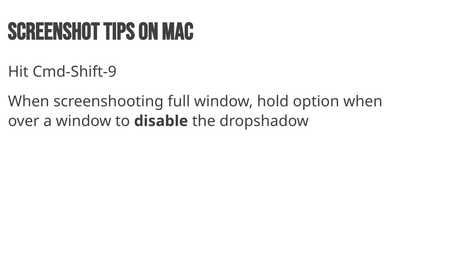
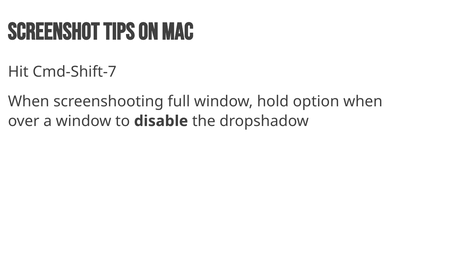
Cmd-Shift-9: Cmd-Shift-9 -> Cmd-Shift-7 (75, 72)
